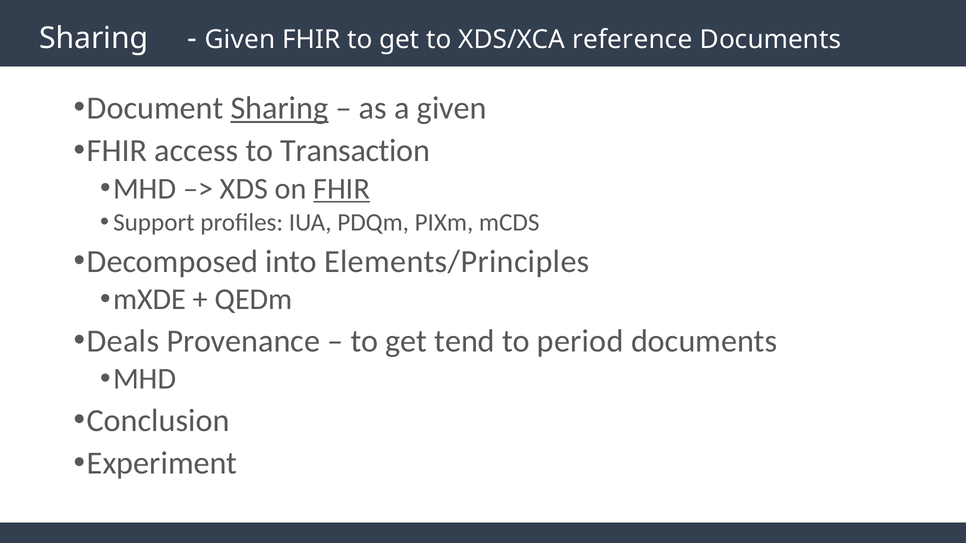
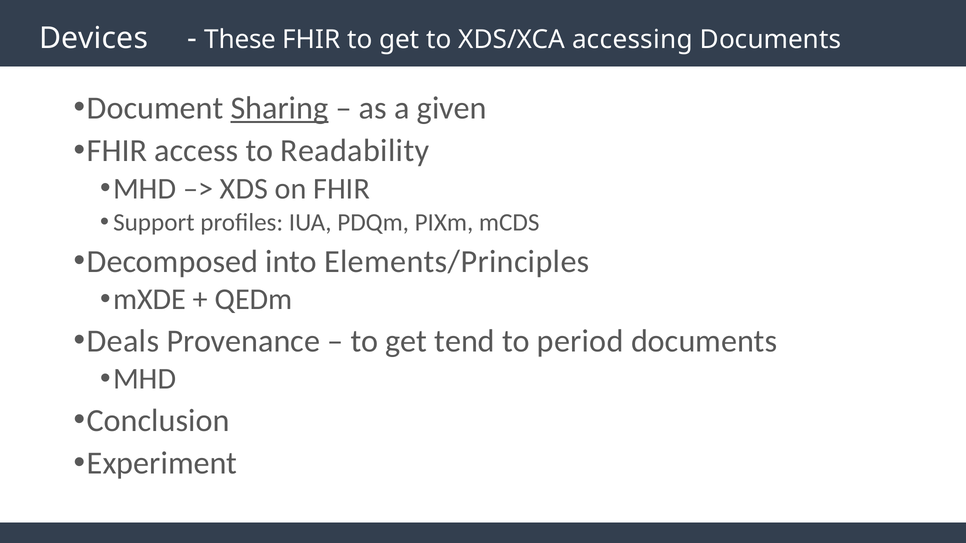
Sharing: Sharing -> Devices (94, 38)
Given: Given -> These (240, 40)
reference: reference -> accessing (632, 40)
Transaction: Transaction -> Readability (355, 151)
FHIR underline: present -> none (342, 189)
